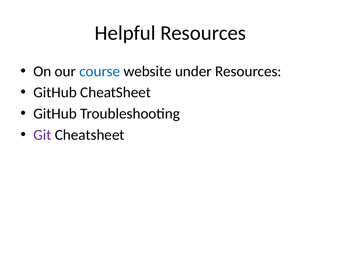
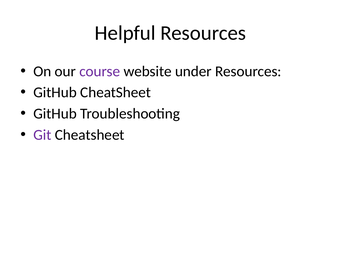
course colour: blue -> purple (100, 72)
